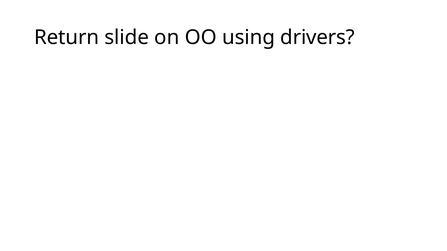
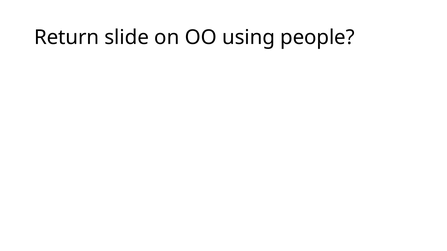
drivers: drivers -> people (317, 38)
